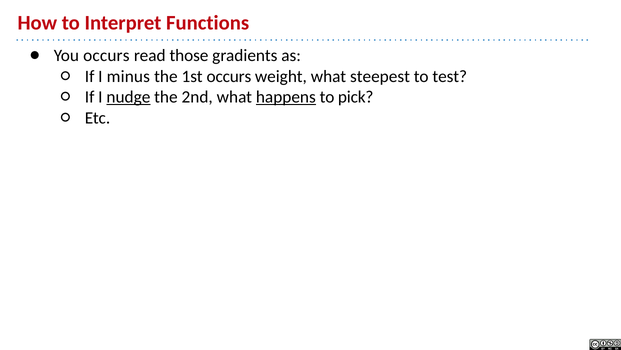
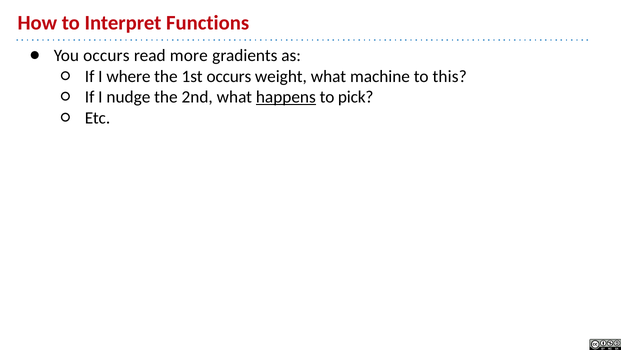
those: those -> more (189, 56)
minus: minus -> where (128, 76)
steepest: steepest -> machine (380, 76)
test: test -> this (450, 76)
nudge underline: present -> none (128, 97)
